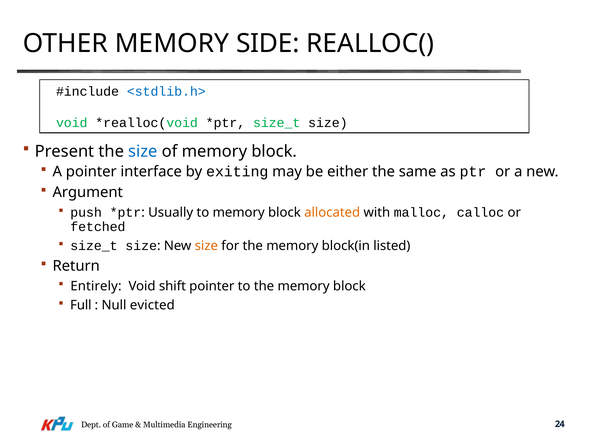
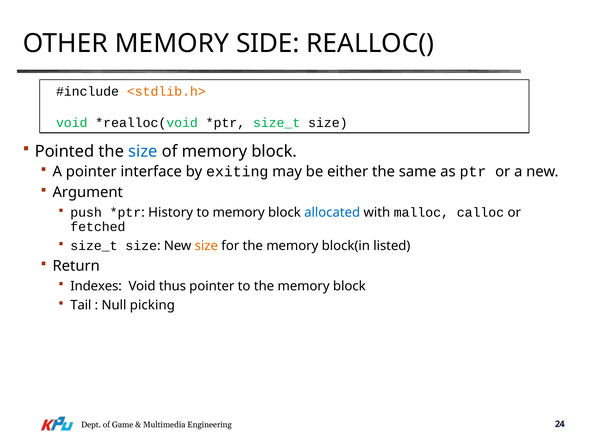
<stdlib.h> colour: blue -> orange (166, 91)
Present: Present -> Pointed (65, 151)
Usually: Usually -> History (171, 212)
allocated colour: orange -> blue (332, 212)
Entirely: Entirely -> Indexes (96, 286)
shift: shift -> thus (172, 286)
Full: Full -> Tail (81, 305)
evicted: evicted -> picking (152, 305)
